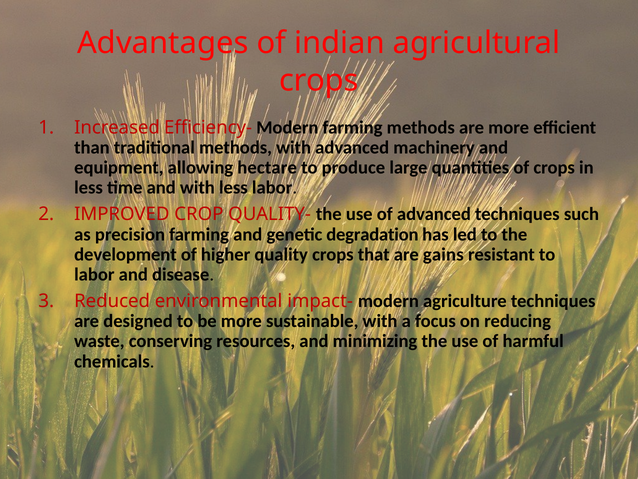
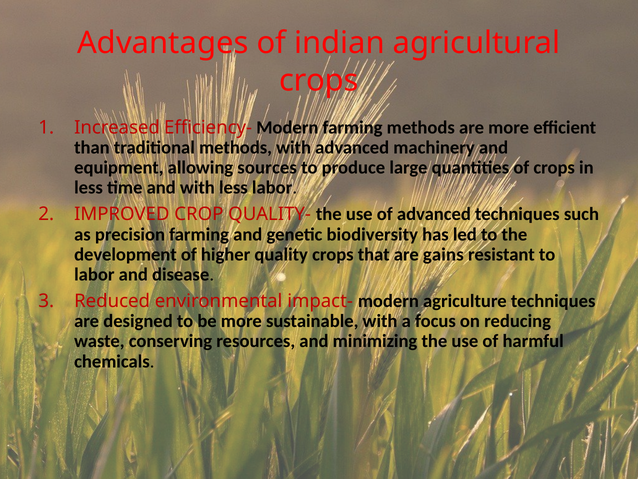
hectare: hectare -> sources (267, 167)
degradation: degradation -> biodiversity (372, 234)
